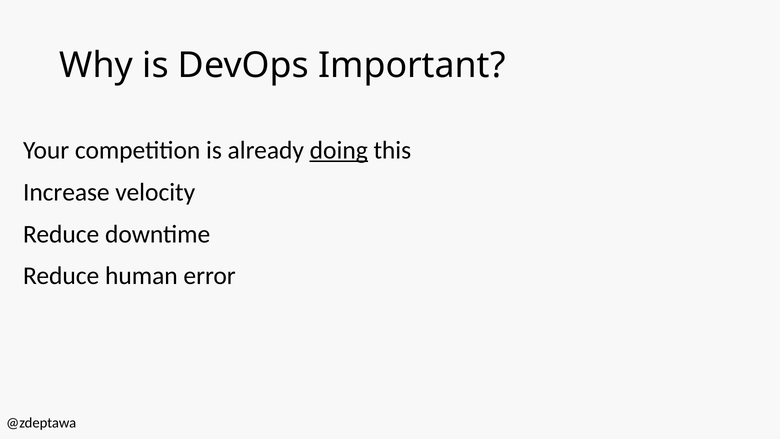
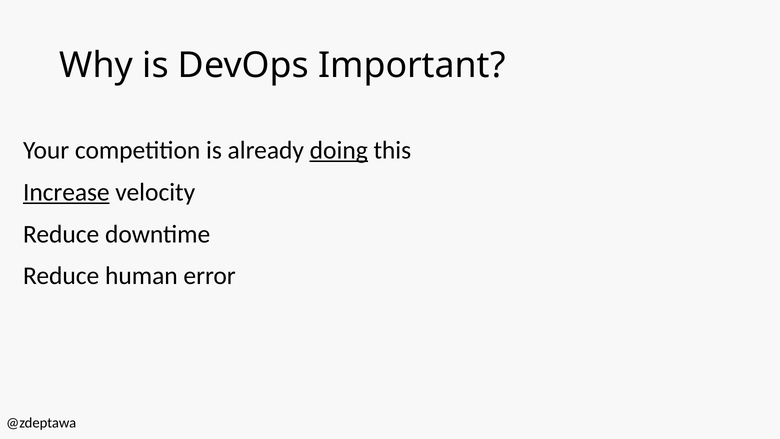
Increase underline: none -> present (66, 192)
